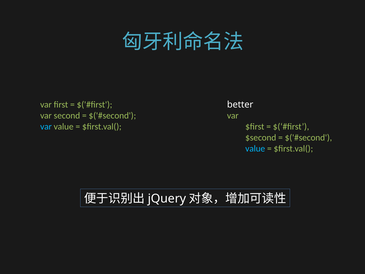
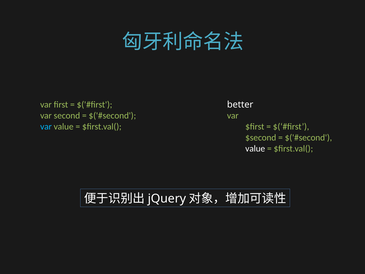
value colour: light blue -> white (255, 148)
